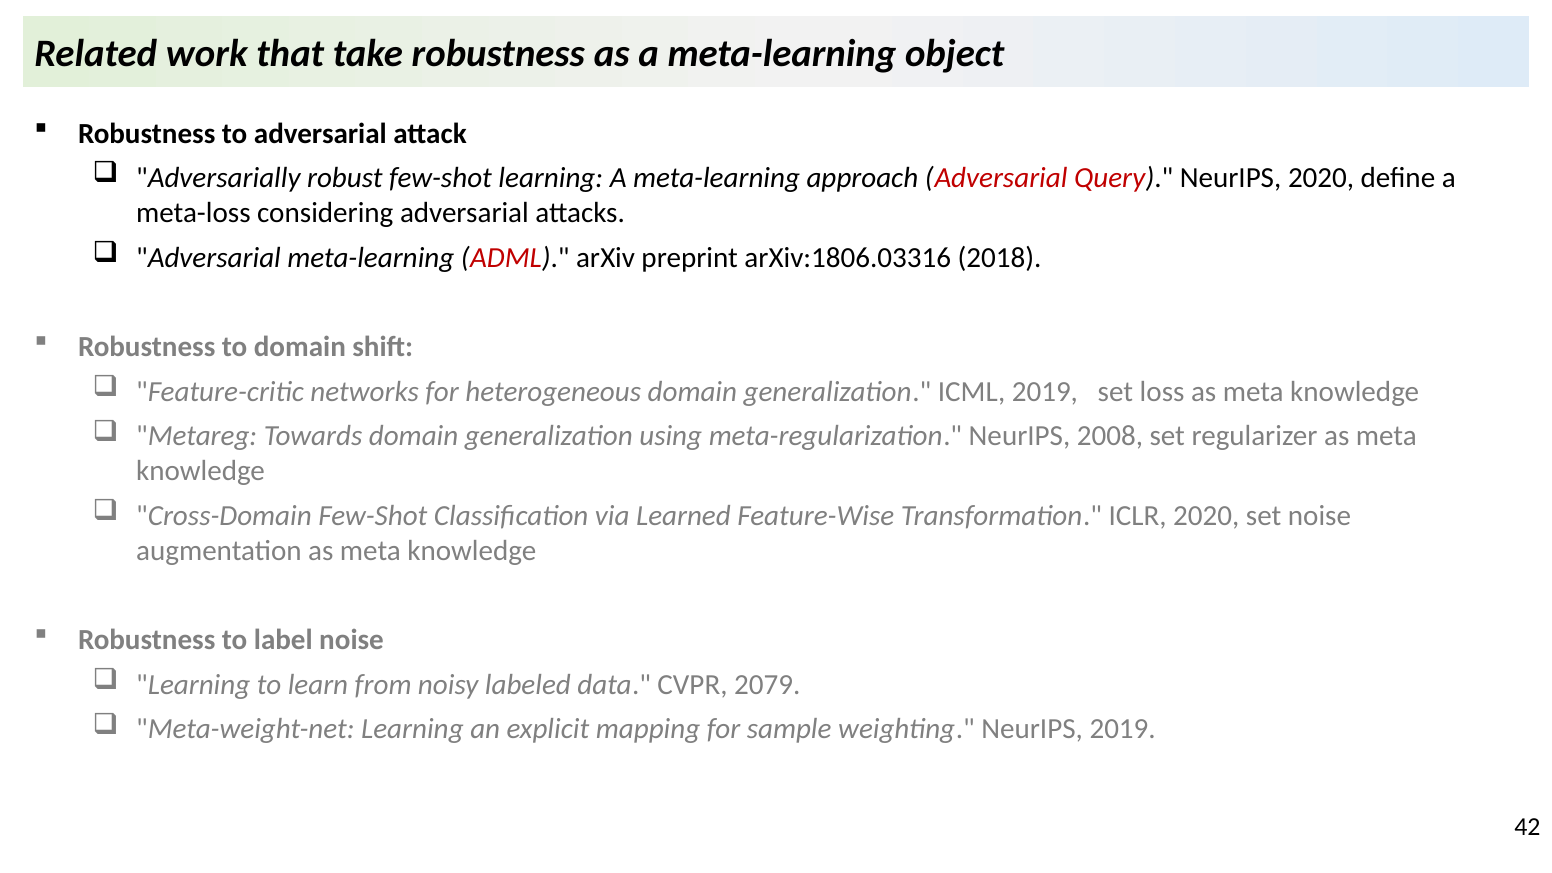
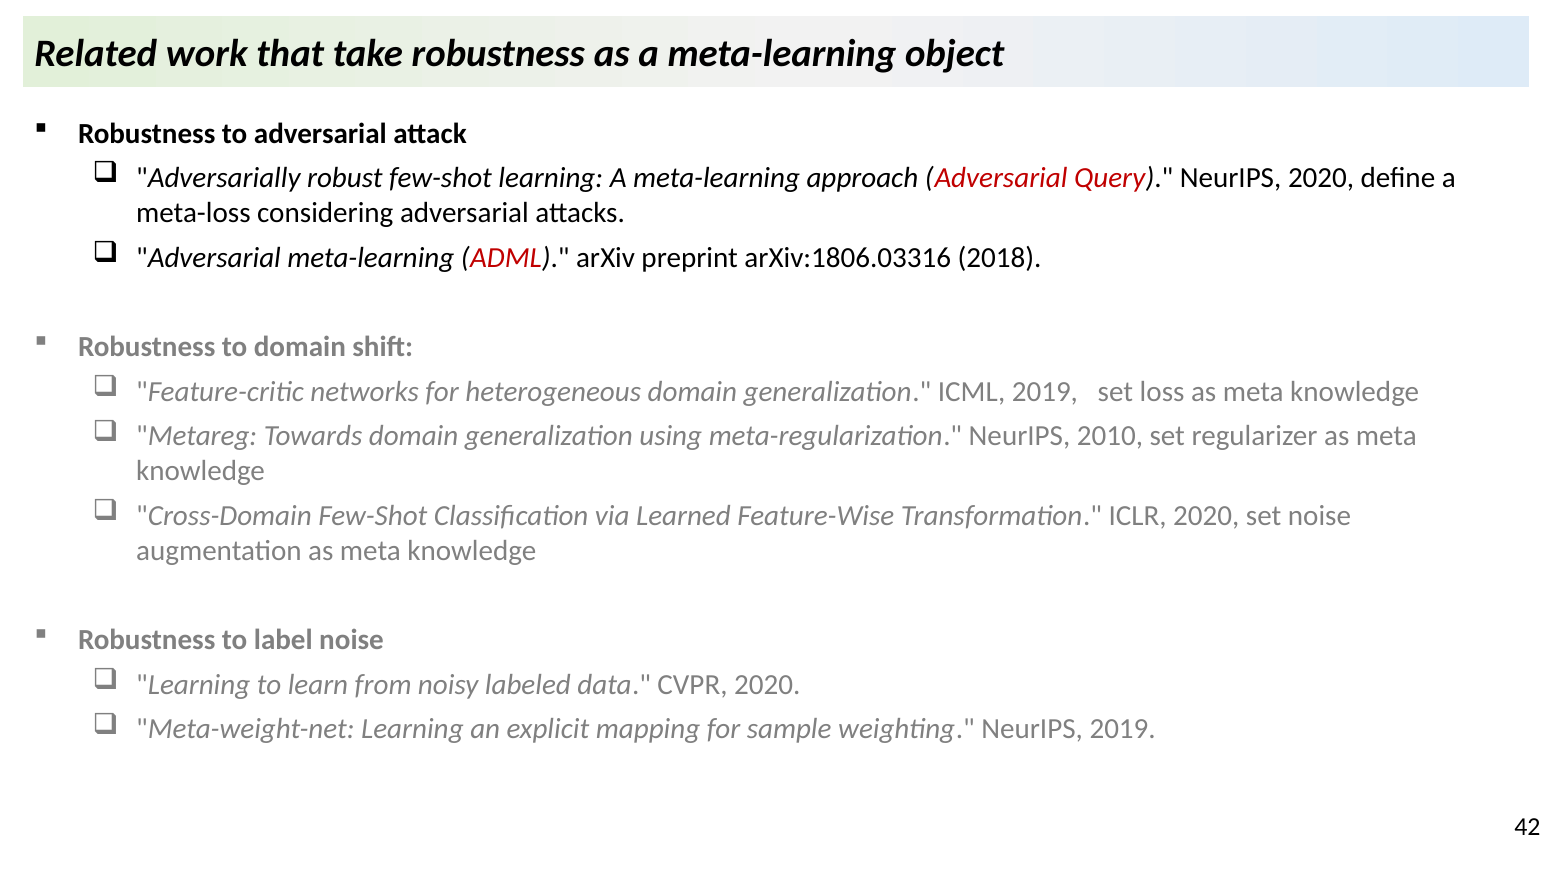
2008: 2008 -> 2010 (1110, 436)
CVPR 2079: 2079 -> 2020 (767, 685)
